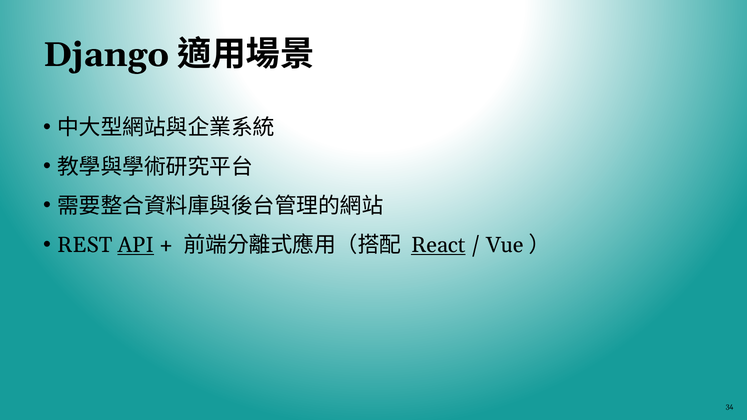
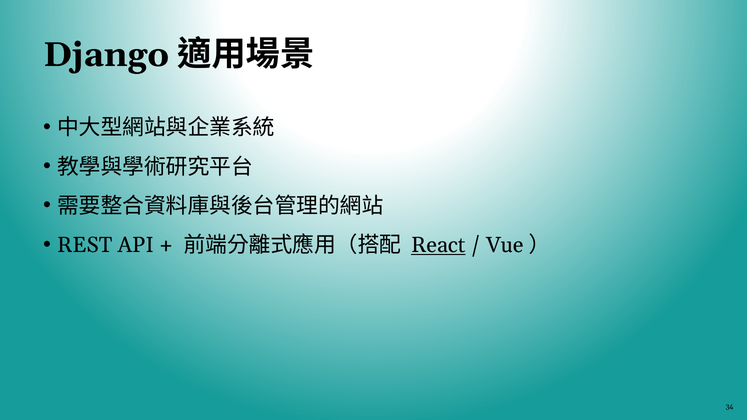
API underline: present -> none (136, 245)
